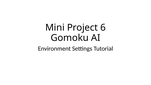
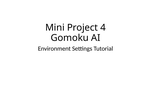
6: 6 -> 4 (103, 28)
